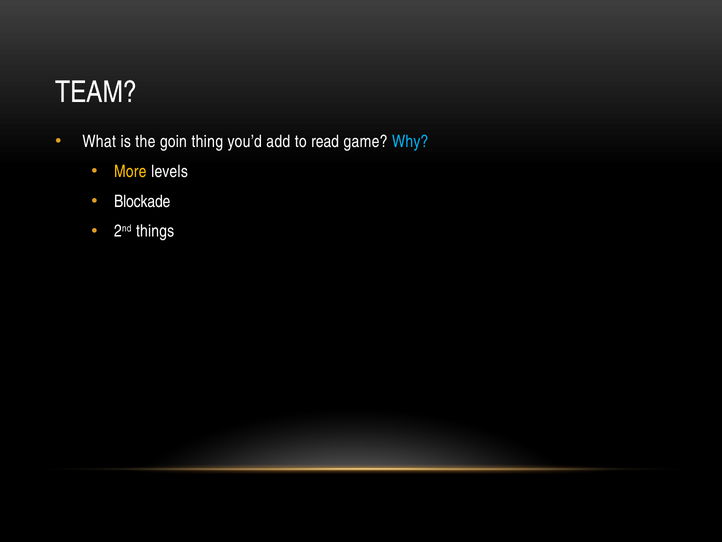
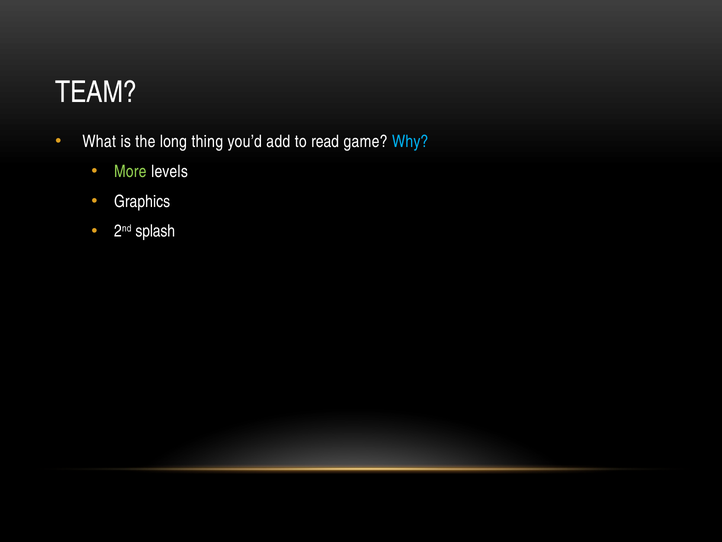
goin: goin -> long (173, 141)
More colour: yellow -> light green (130, 171)
Blockade: Blockade -> Graphics (142, 201)
things: things -> splash (155, 231)
